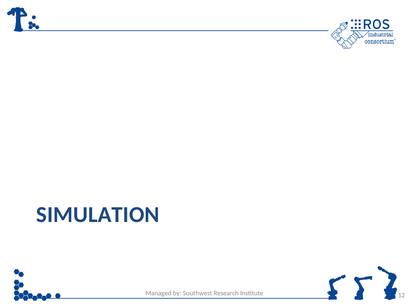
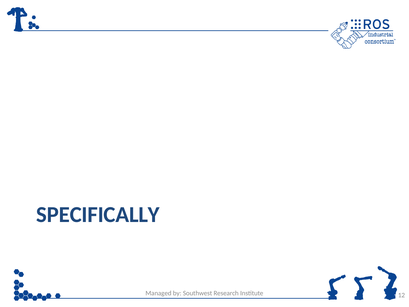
SIMULATION: SIMULATION -> SPECIFICALLY (98, 214)
